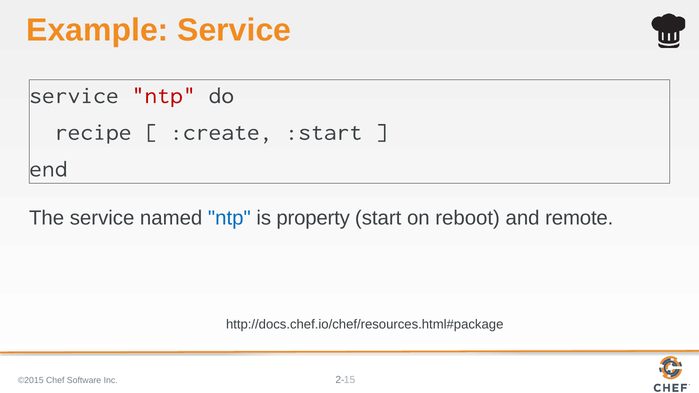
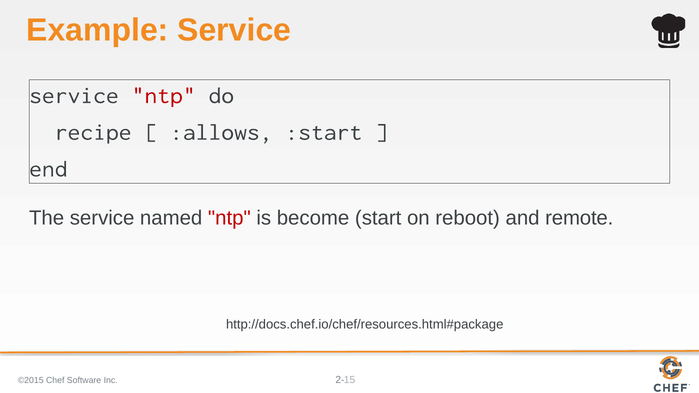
:create: :create -> :allows (221, 132)
ntp colour: blue -> red (229, 218)
property: property -> become (313, 218)
